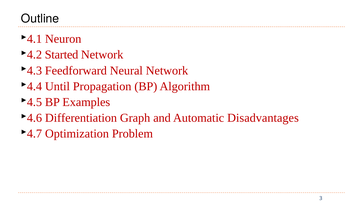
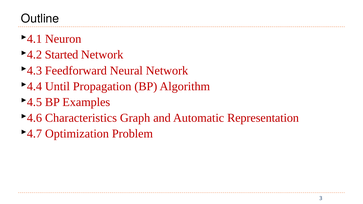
Differentiation: Differentiation -> Characteristics (81, 118)
Disadvantages: Disadvantages -> Representation (263, 118)
